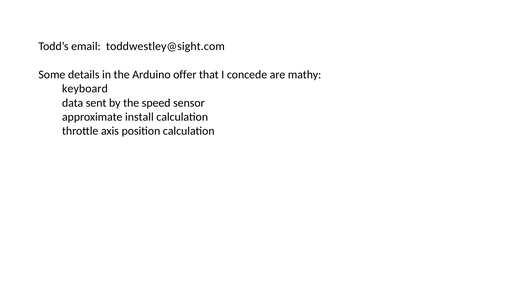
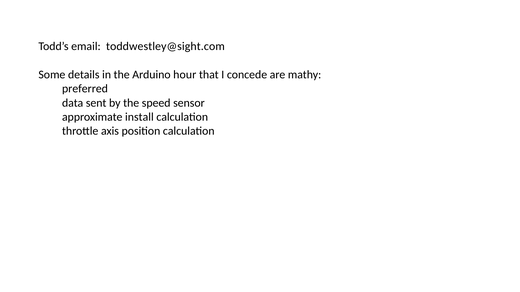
offer: offer -> hour (185, 75)
keyboard: keyboard -> preferred (85, 89)
